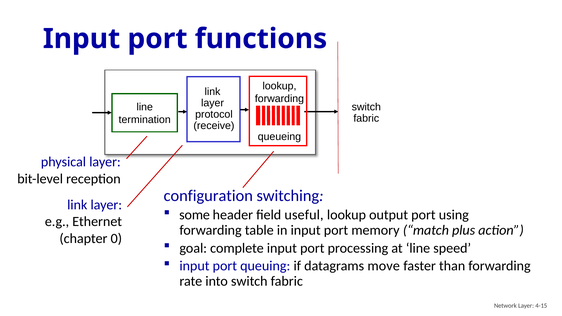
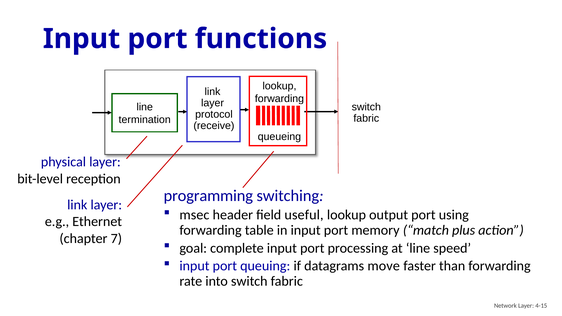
configuration: configuration -> programming (208, 196)
some: some -> msec (194, 215)
0: 0 -> 7 (116, 239)
